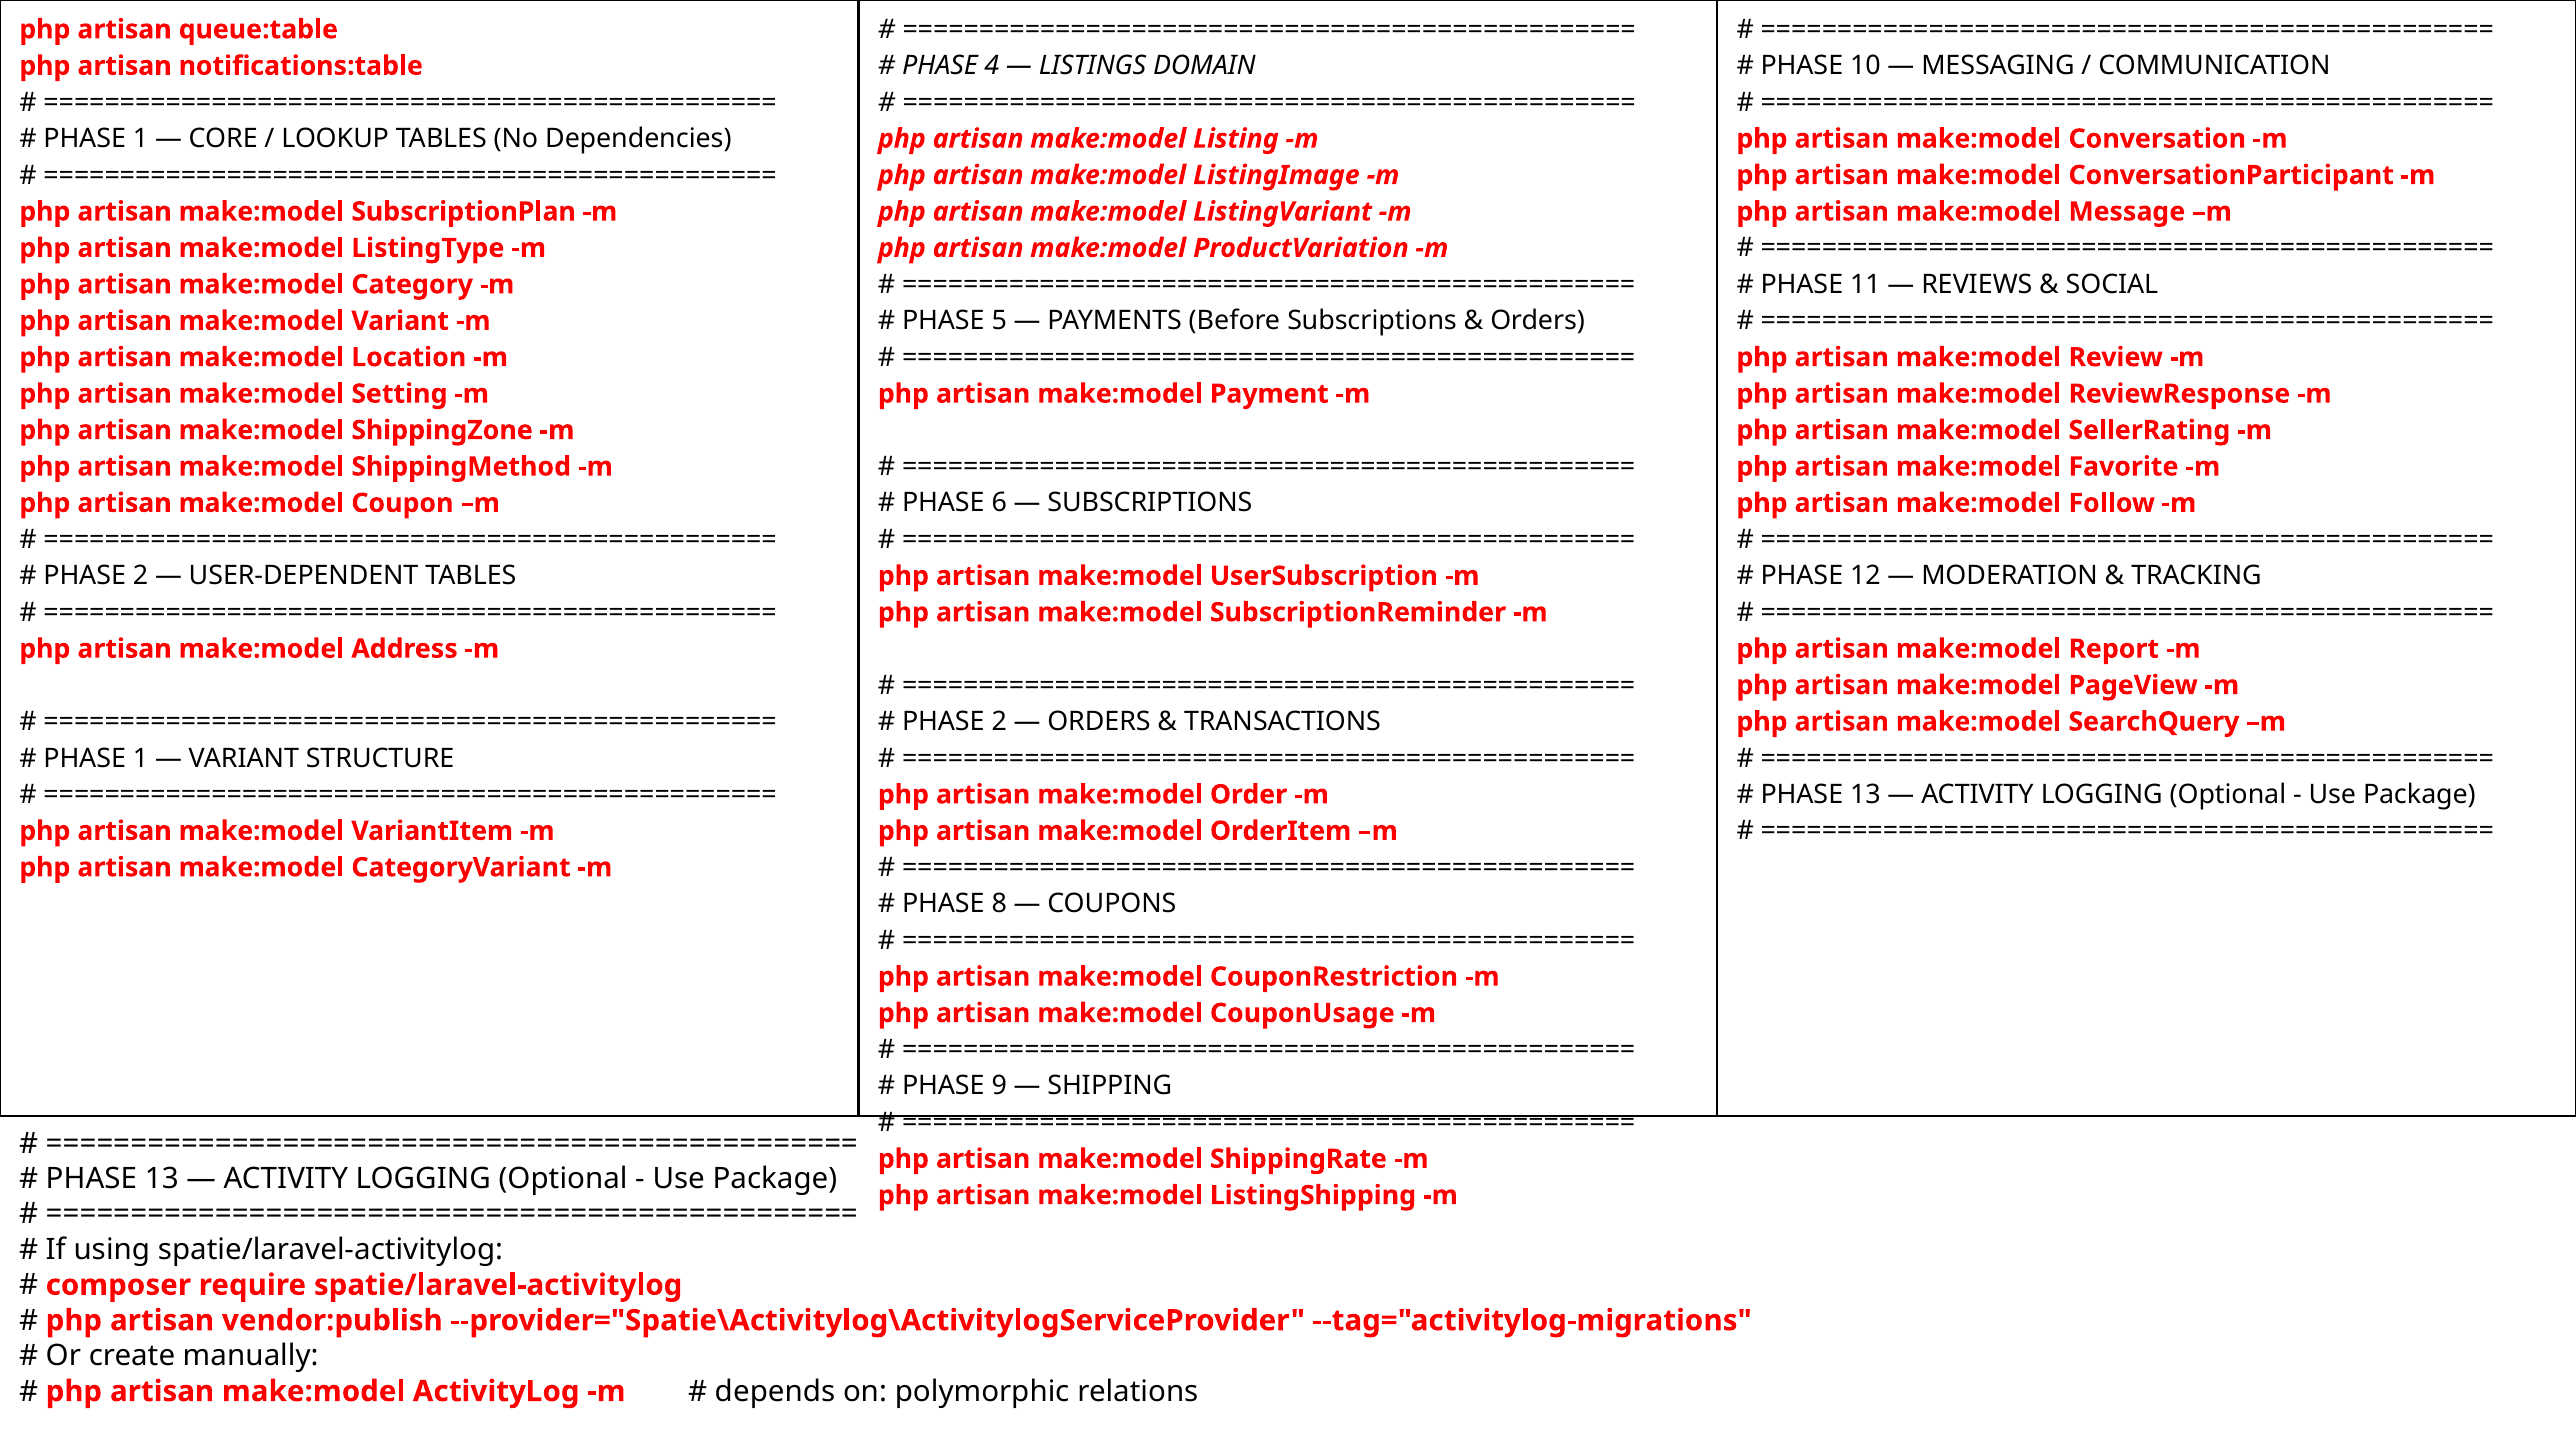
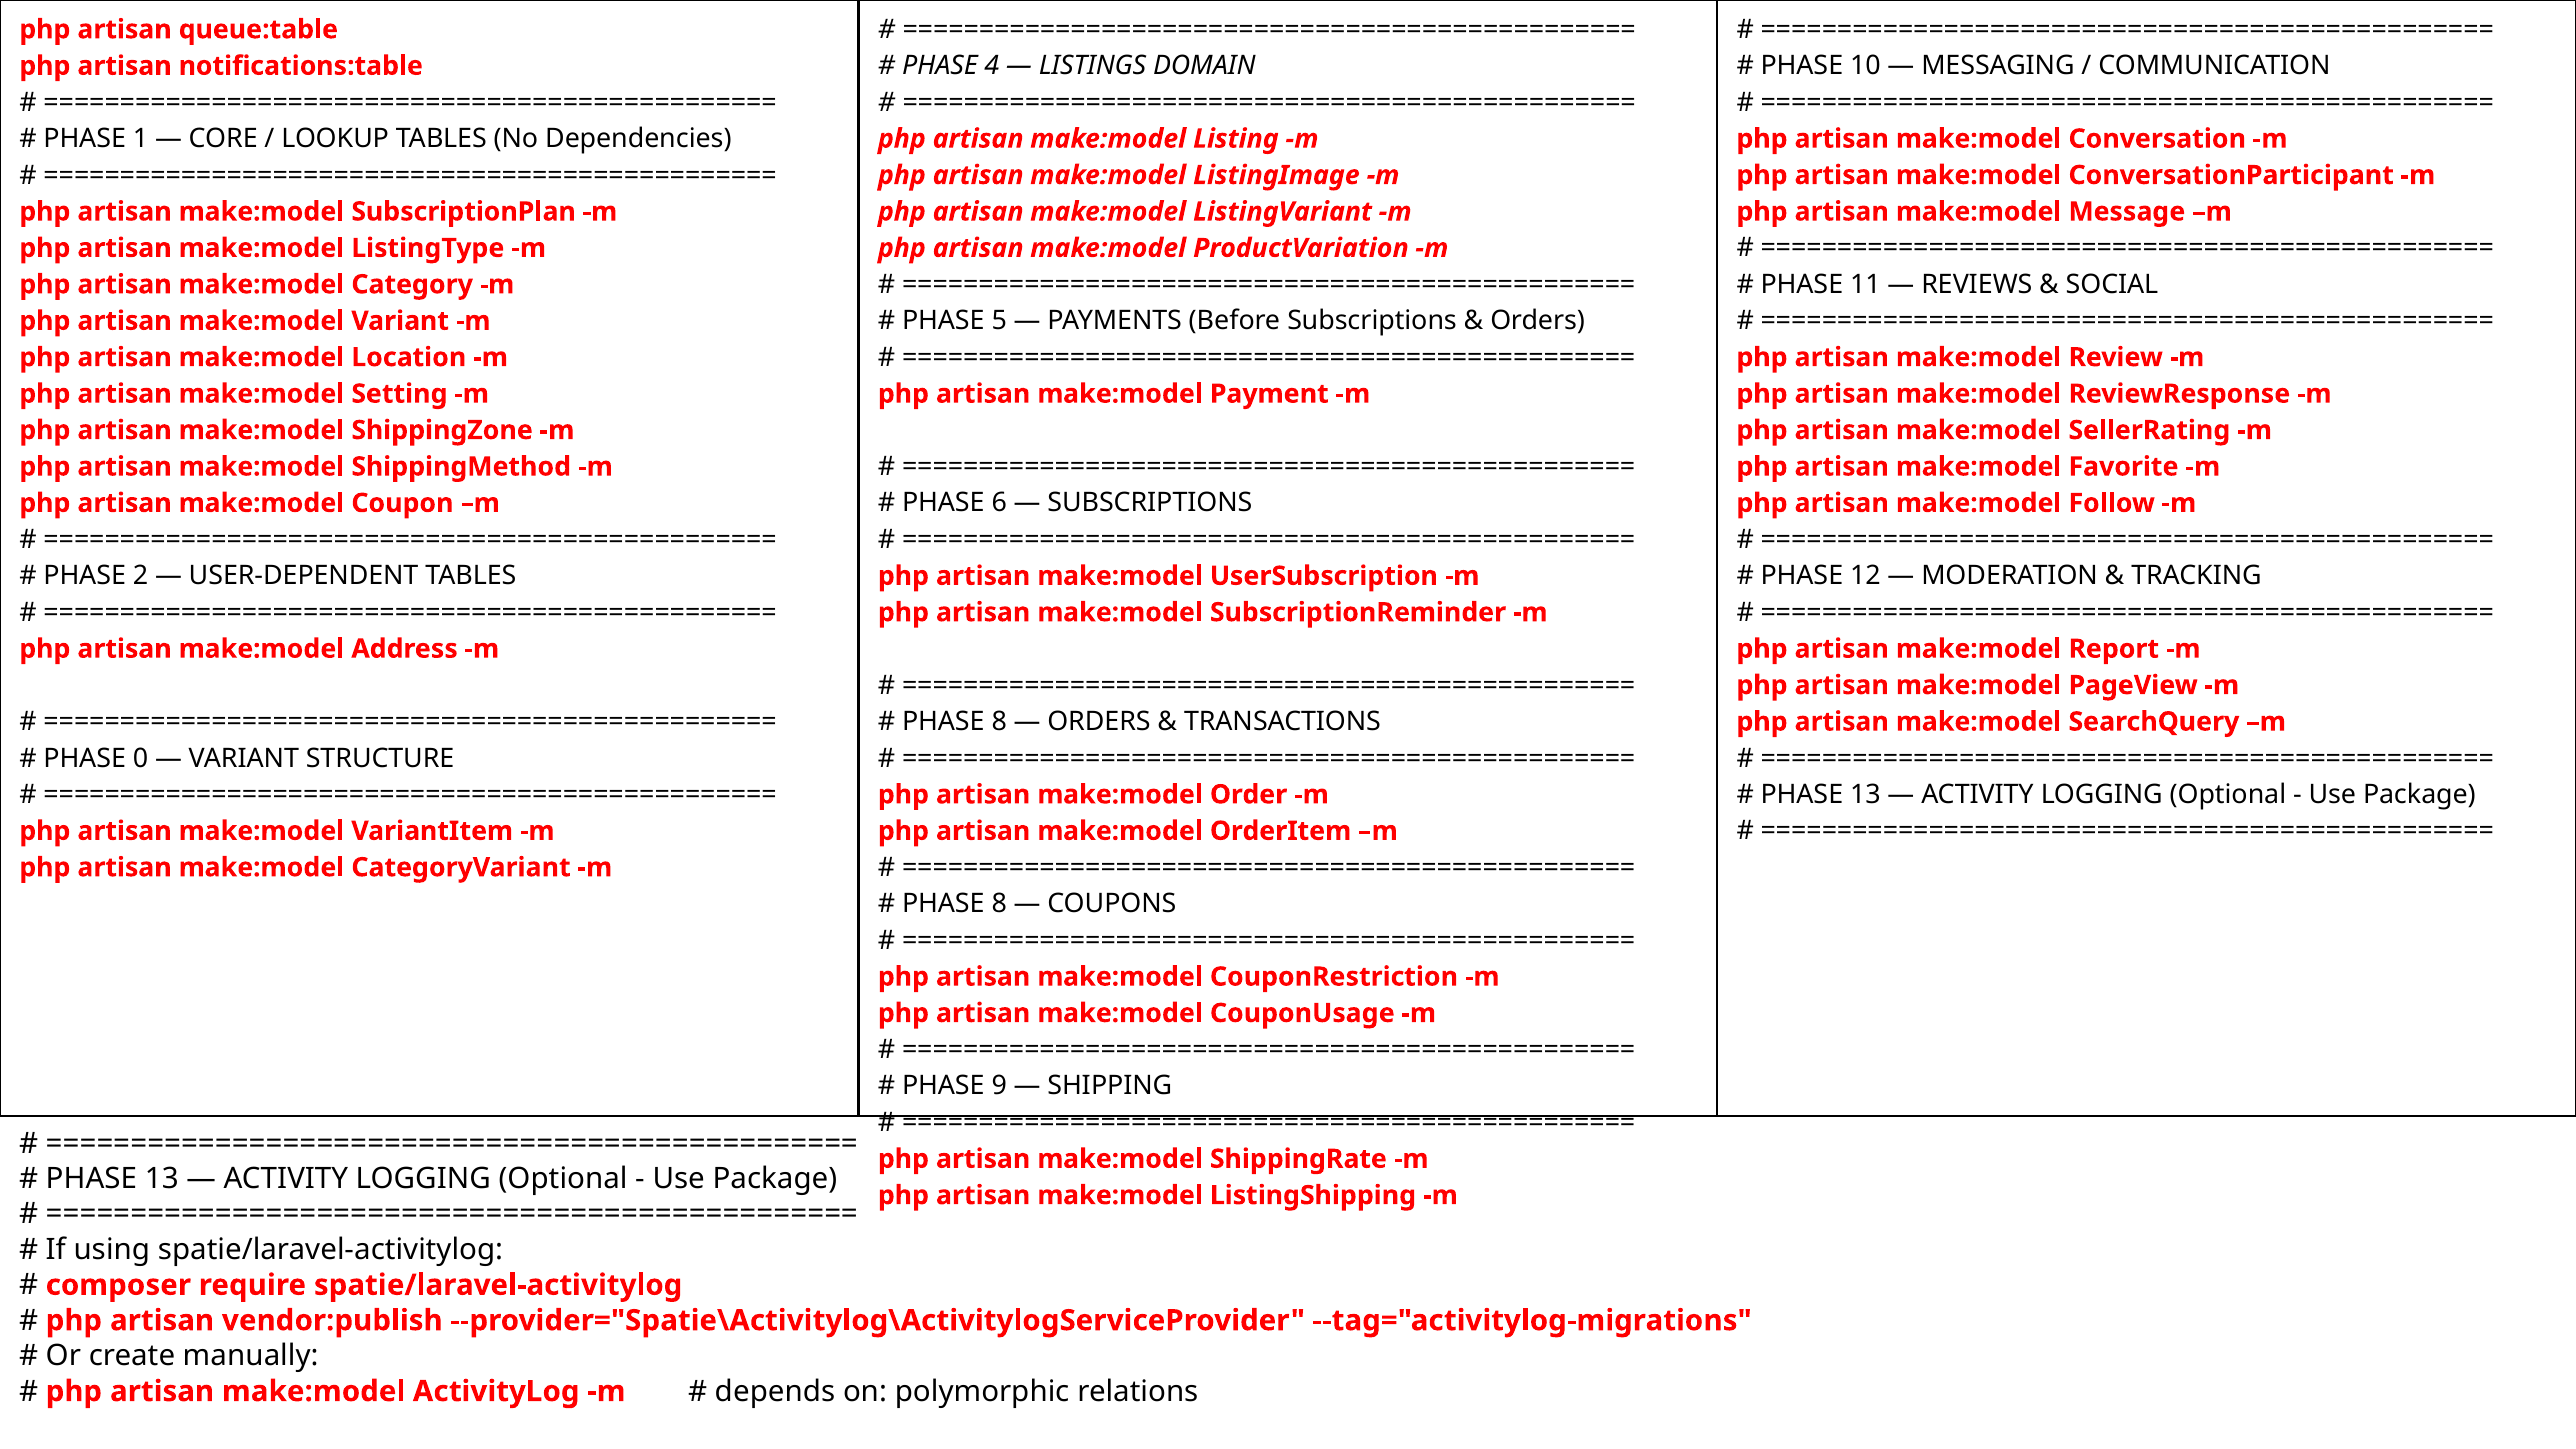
2: 2 -> 8 (999, 722)
1: 1 -> 0 (141, 758)
